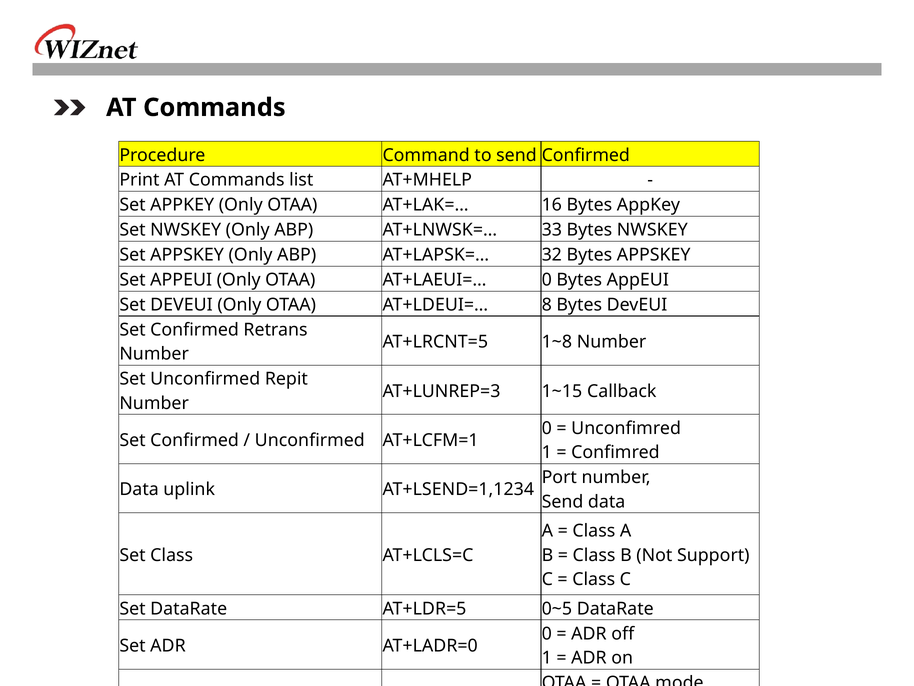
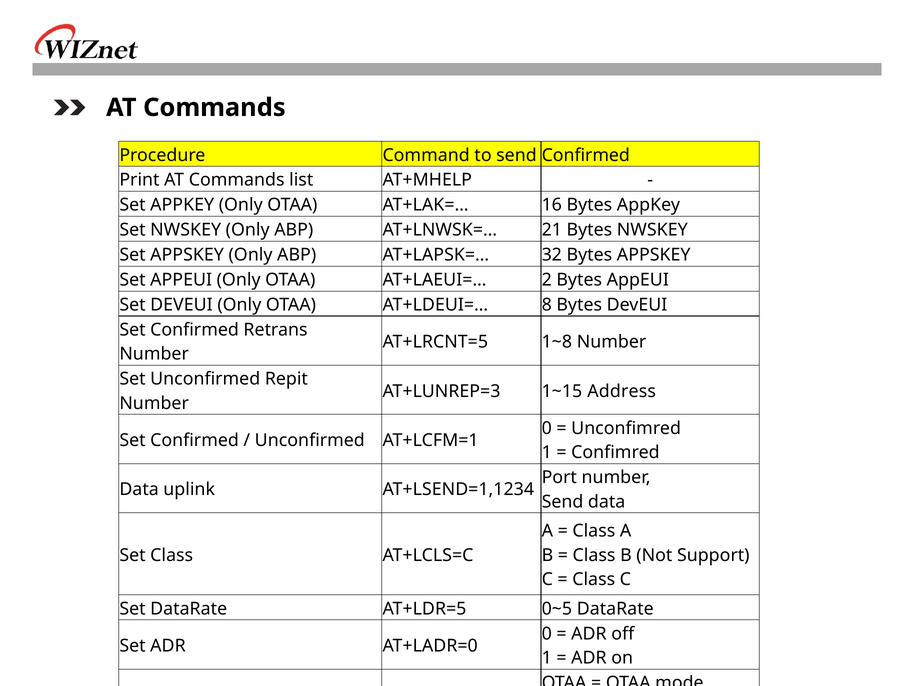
33: 33 -> 21 (552, 230)
AT+LAEUI=… 0: 0 -> 2 (547, 280)
Callback: Callback -> Address (622, 391)
